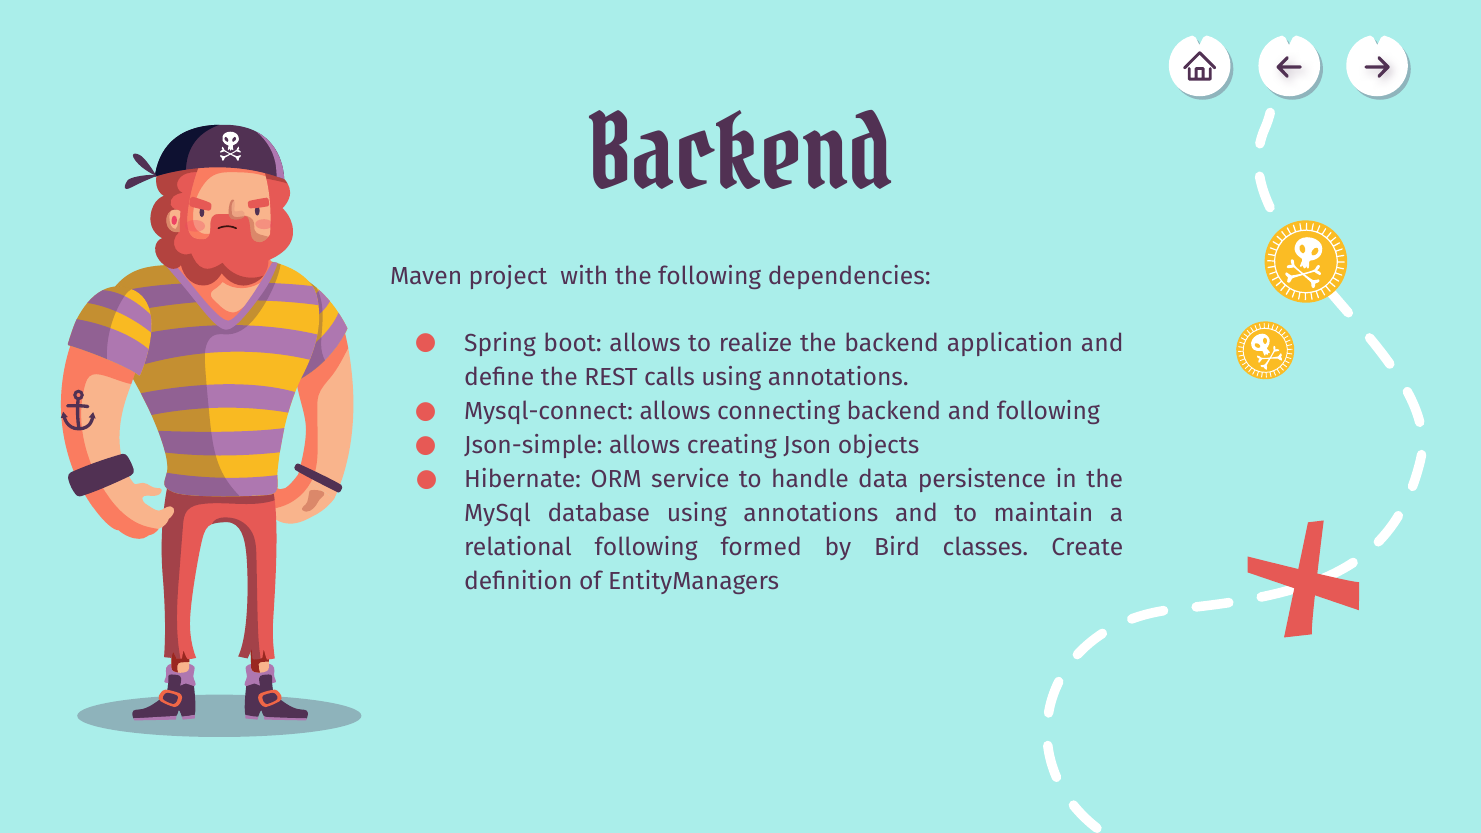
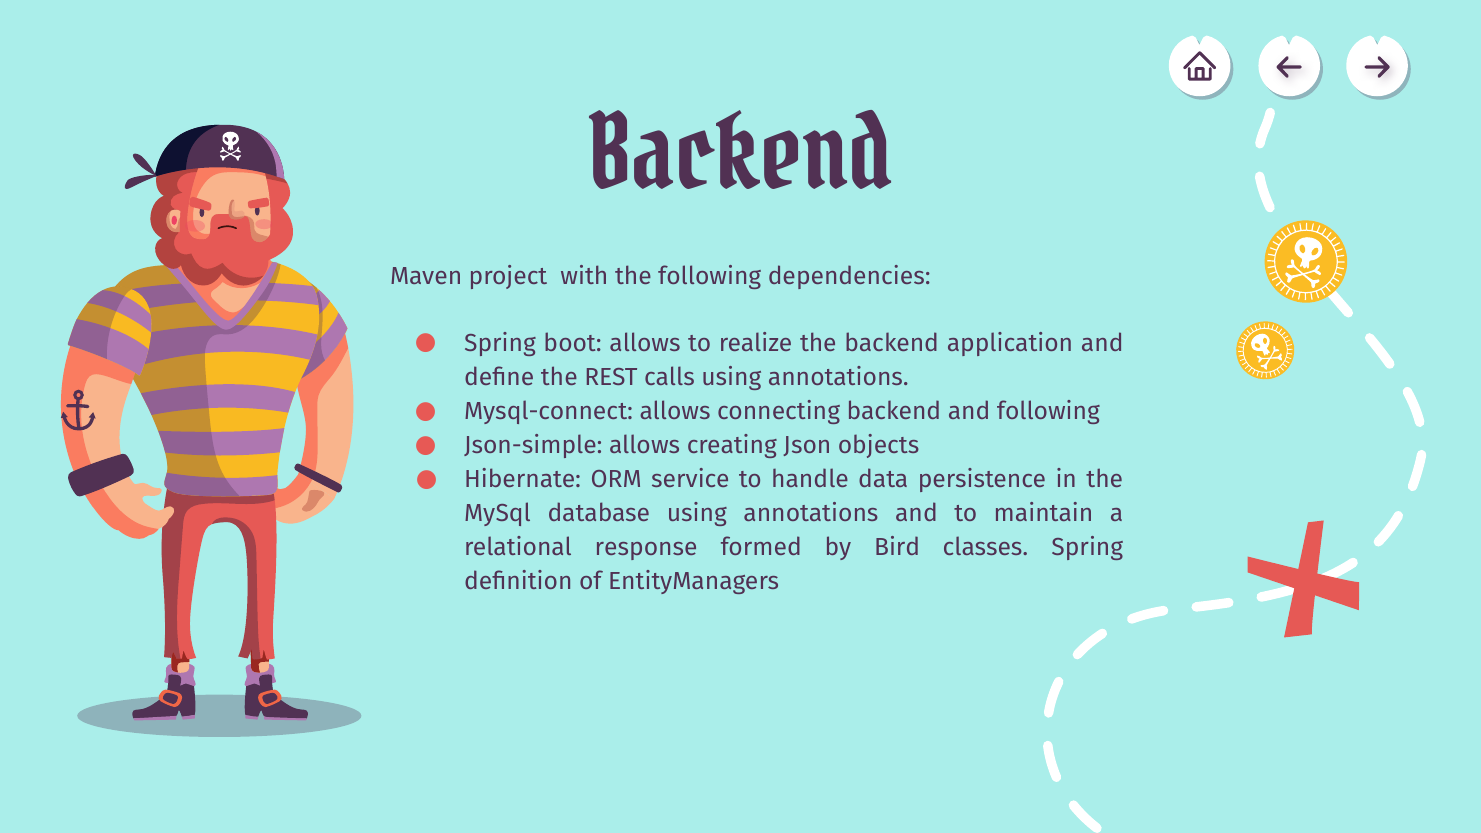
relational following: following -> response (646, 548)
classes Create: Create -> Spring (1087, 548)
